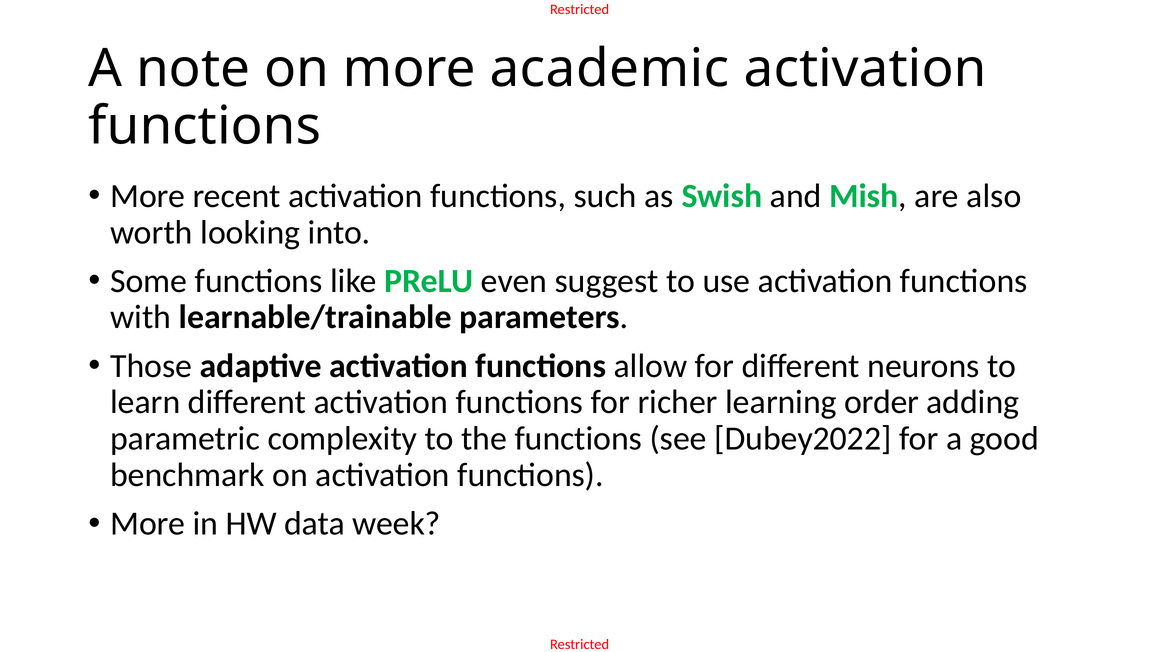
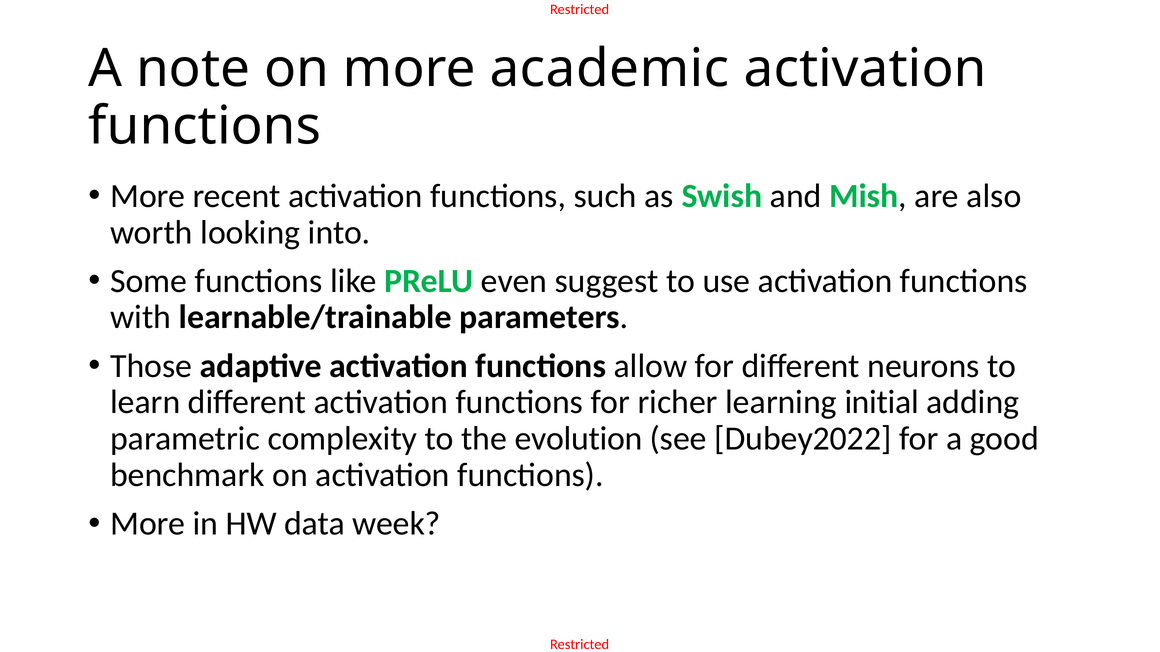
order: order -> initial (882, 403)
the functions: functions -> evolution (578, 439)
